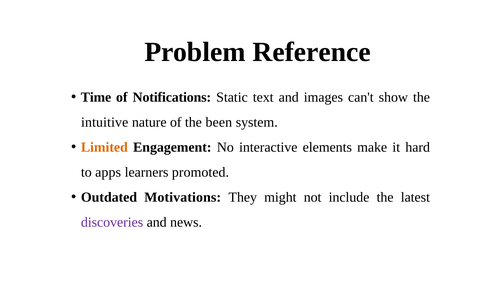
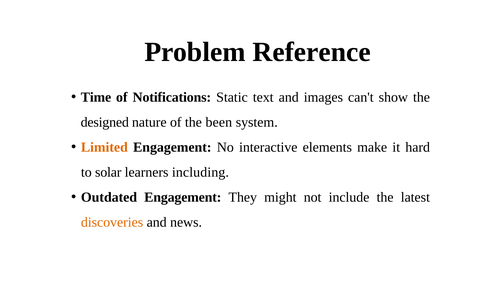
intuitive: intuitive -> designed (105, 122)
apps: apps -> solar (108, 172)
promoted: promoted -> including (200, 172)
Outdated Motivations: Motivations -> Engagement (183, 197)
discoveries colour: purple -> orange (112, 222)
